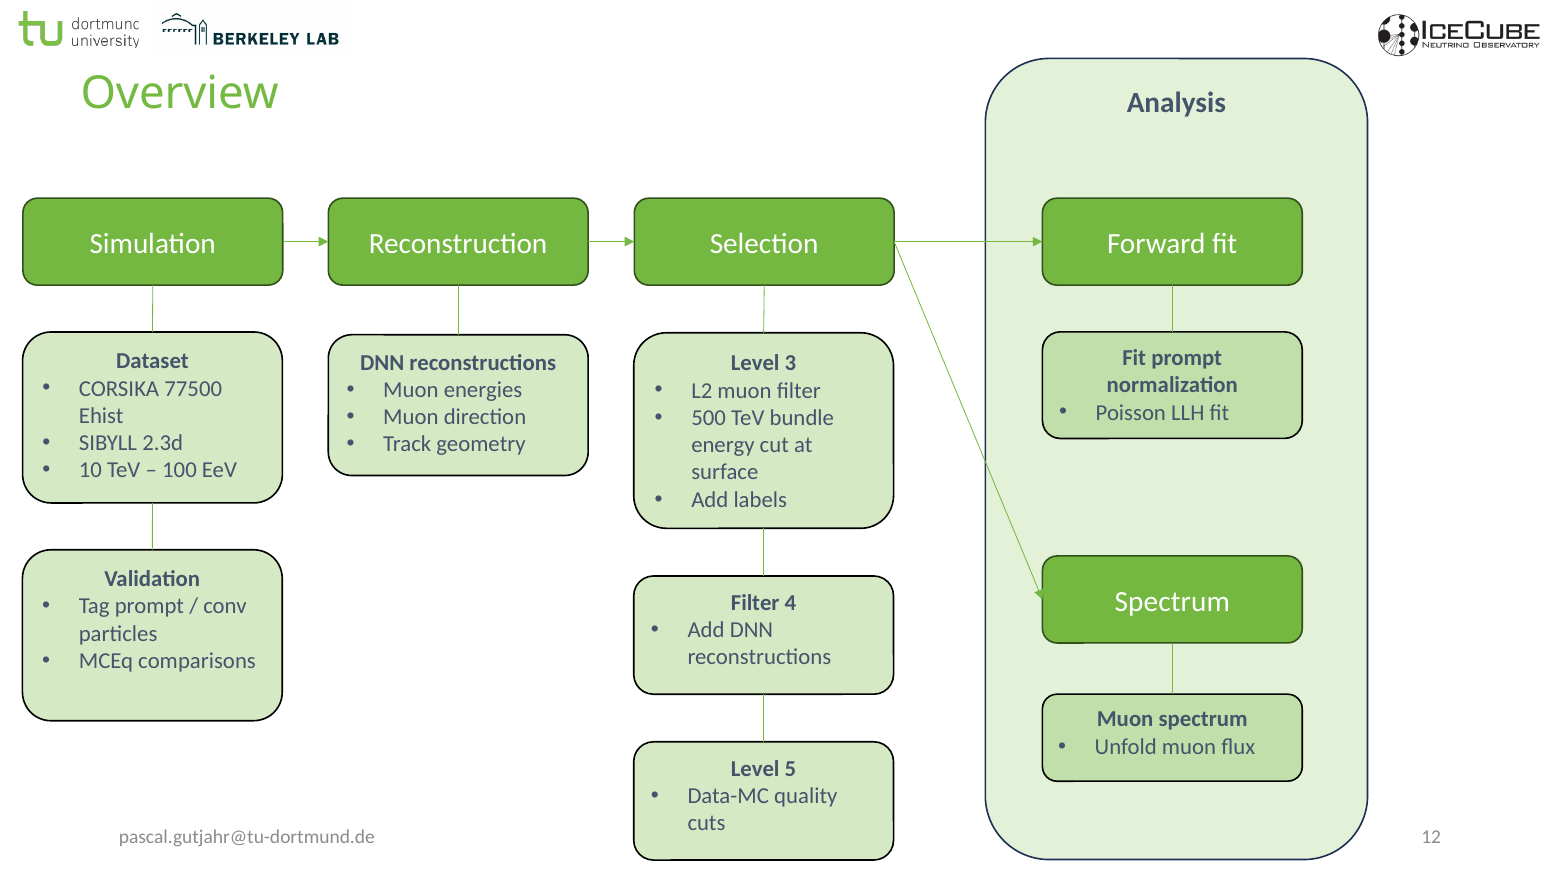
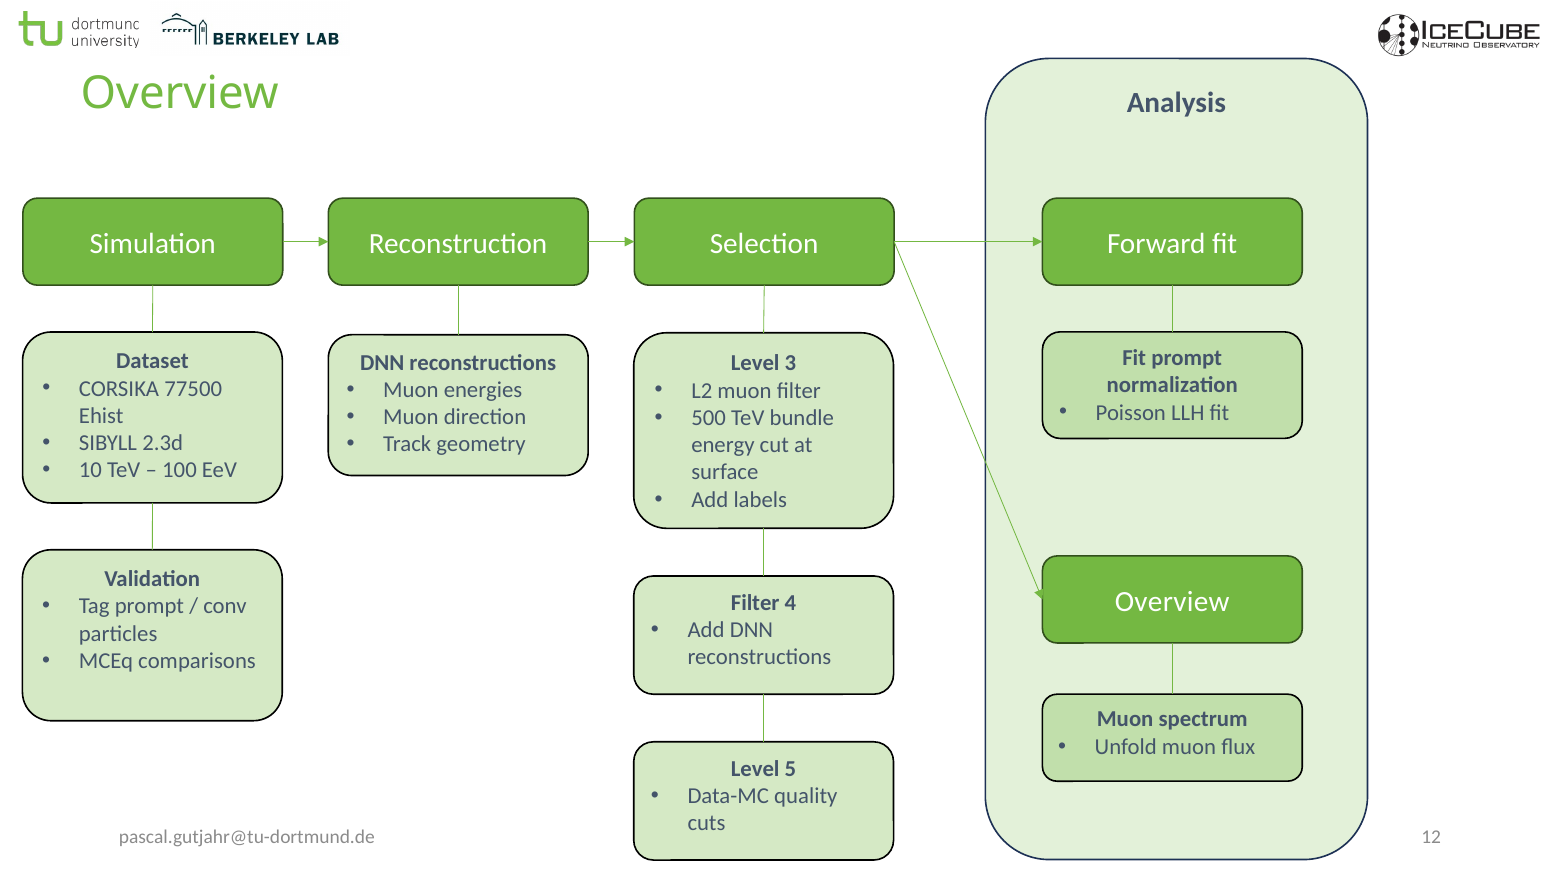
Spectrum: Spectrum -> Overview (1172, 602)
